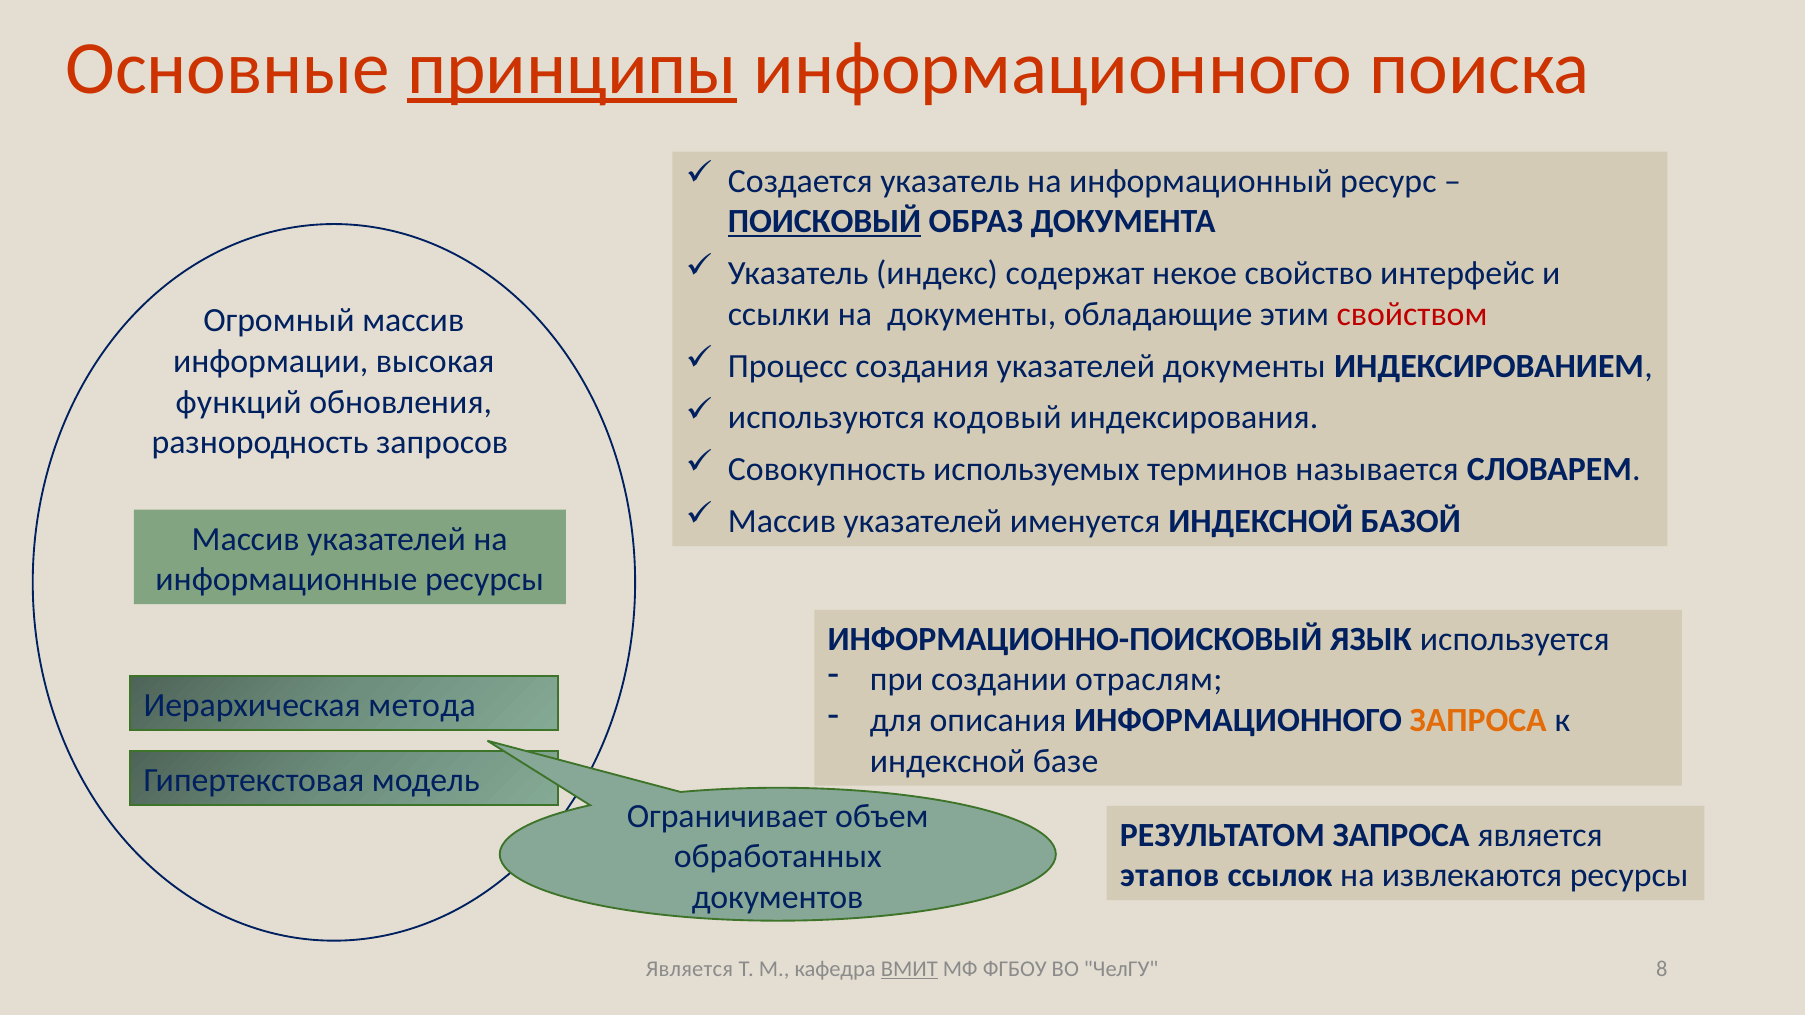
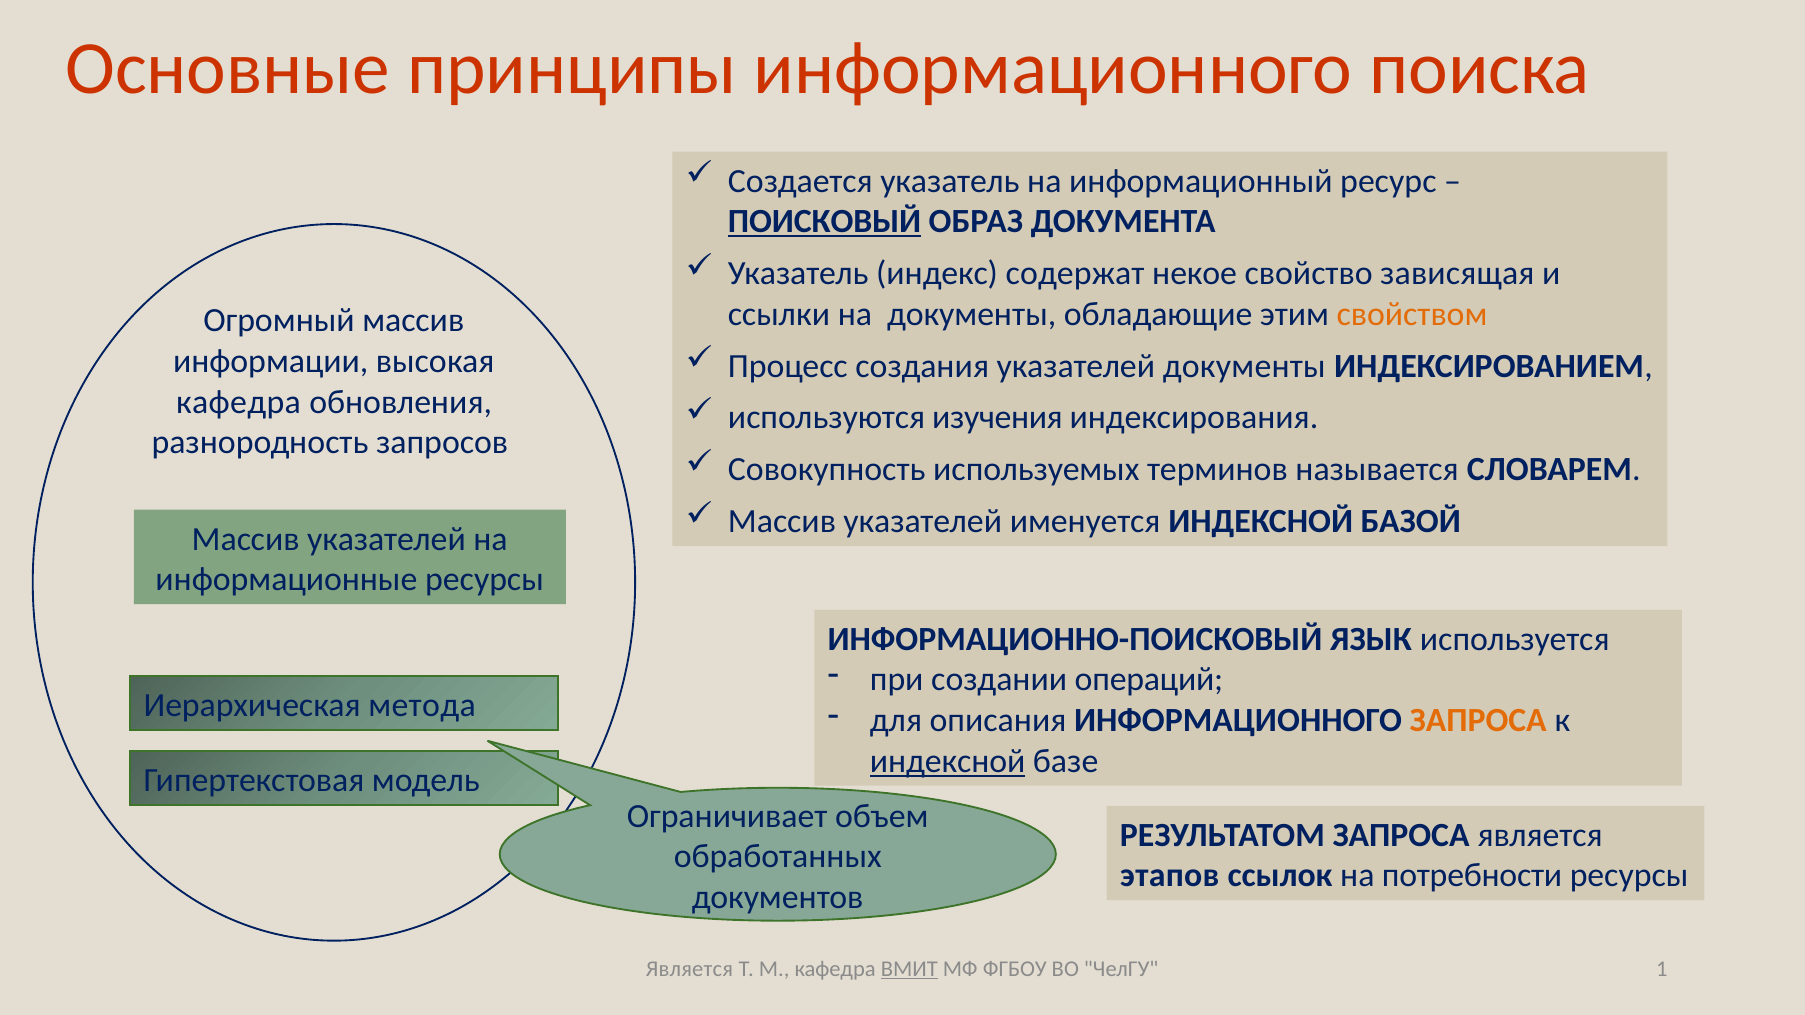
принципы underline: present -> none (572, 68)
интерфейс: интерфейс -> зависящая (1457, 273)
свойством colour: red -> orange (1412, 314)
функций: функций -> кафедра (238, 402)
кодовый: кодовый -> изучения (997, 418)
отраслям: отраслям -> операций (1149, 680)
индексной underline: none -> present (948, 761)
извлекаются: извлекаются -> потребности (1472, 876)
8: 8 -> 1 (1662, 969)
